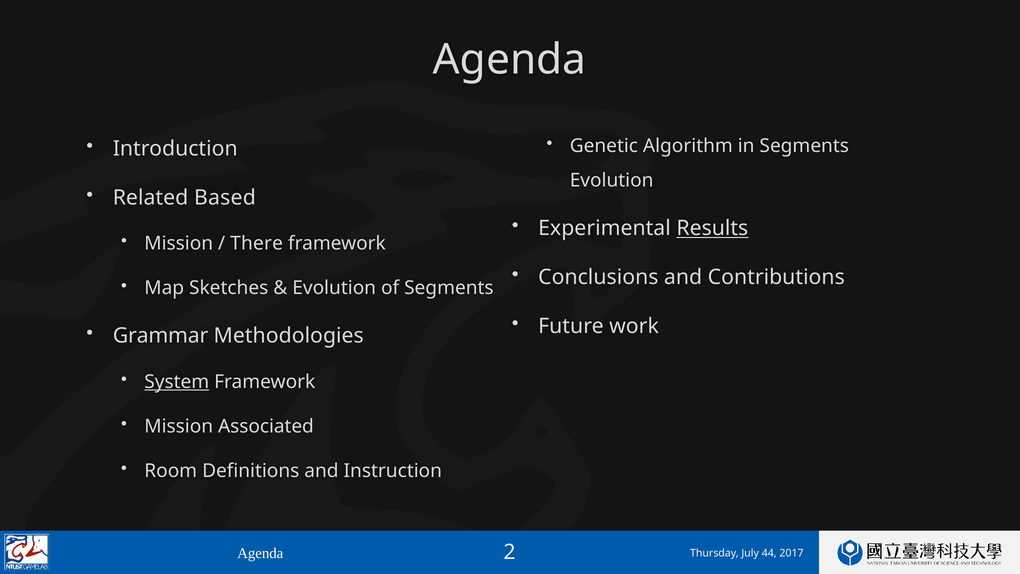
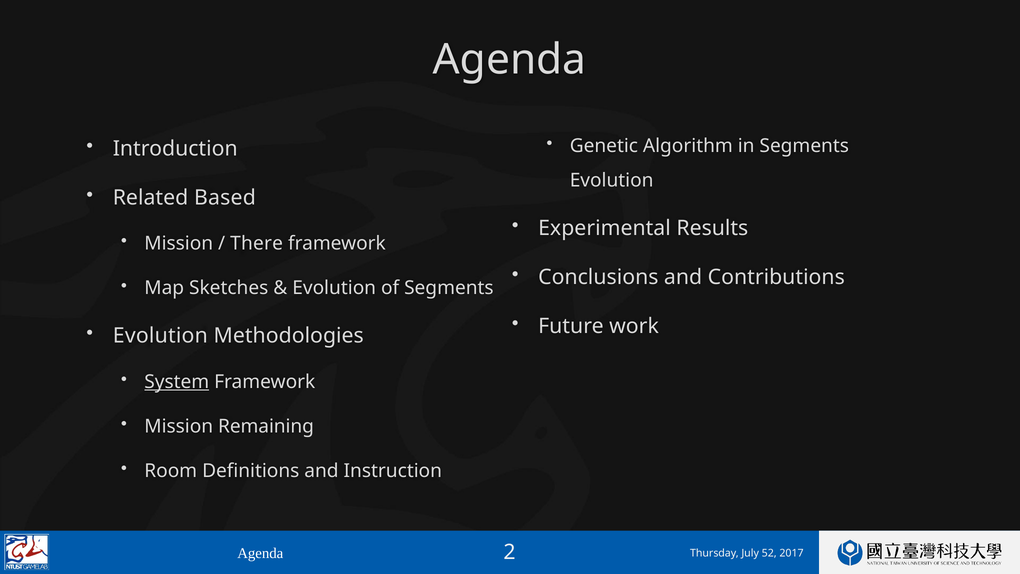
Results underline: present -> none (712, 228)
Grammar: Grammar -> Evolution (160, 336)
Associated: Associated -> Remaining (266, 426)
44: 44 -> 52 (769, 553)
